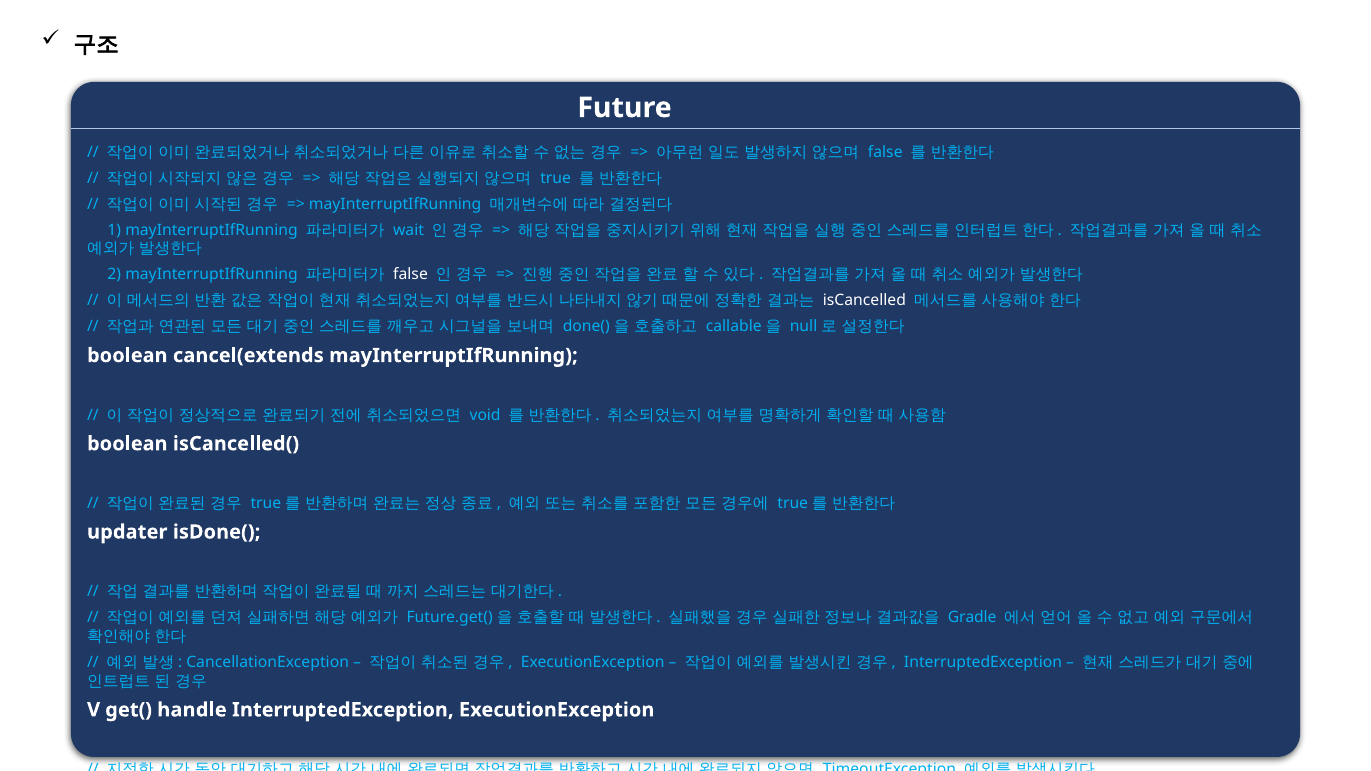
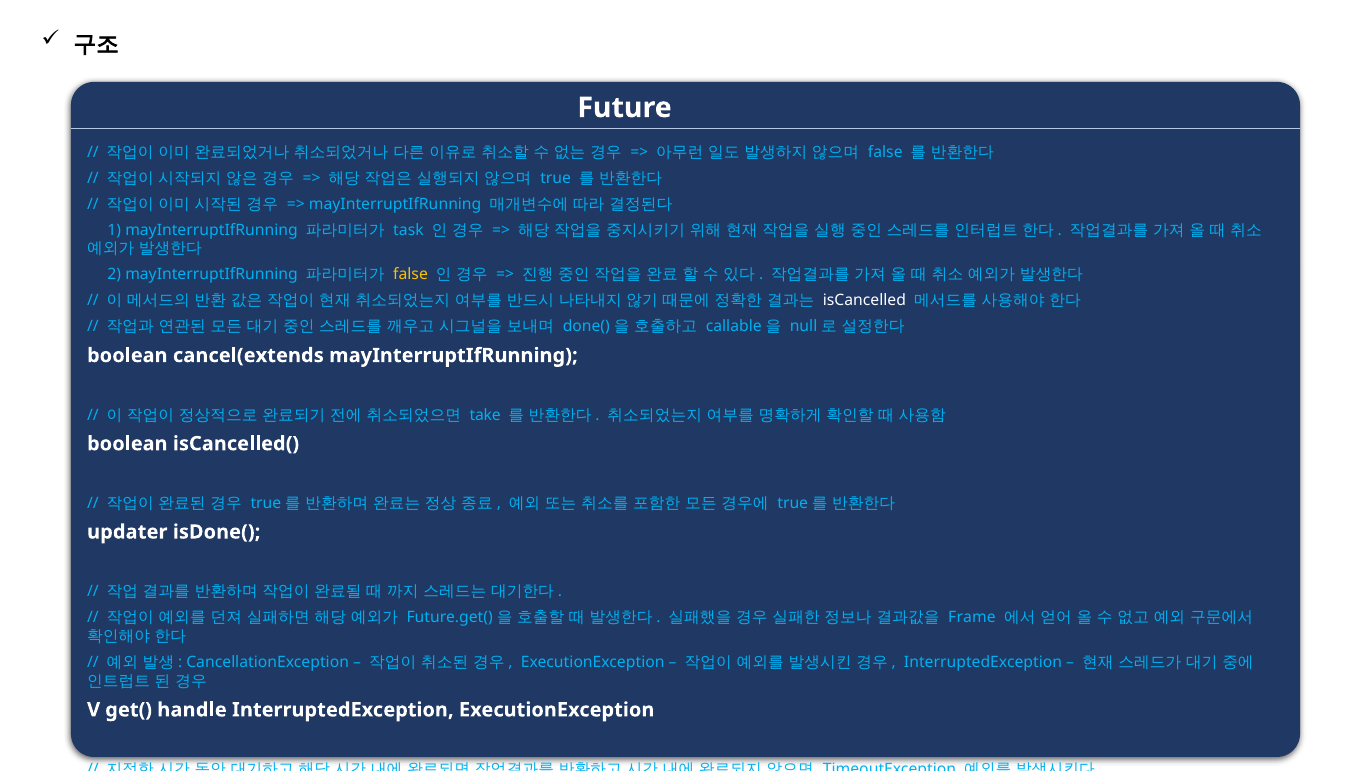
wait: wait -> task (408, 230)
false colour: white -> yellow (411, 275)
void: void -> take (485, 415)
Gradle: Gradle -> Frame (972, 617)
